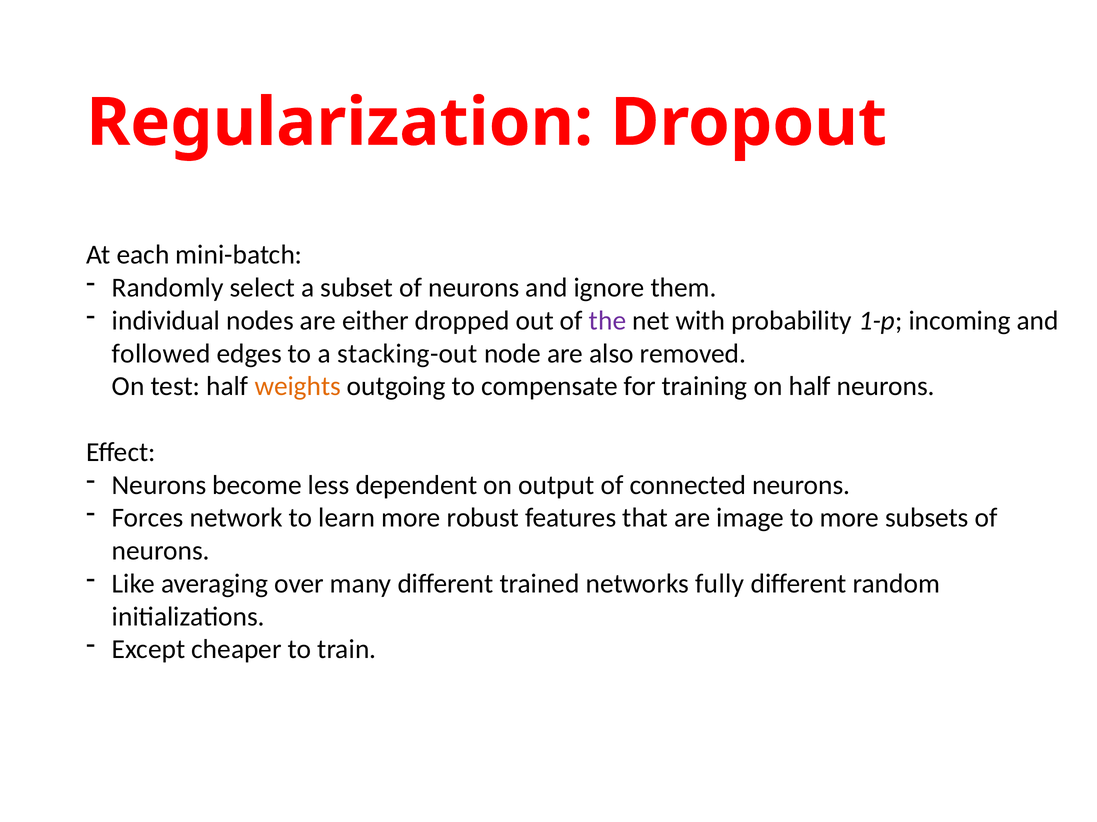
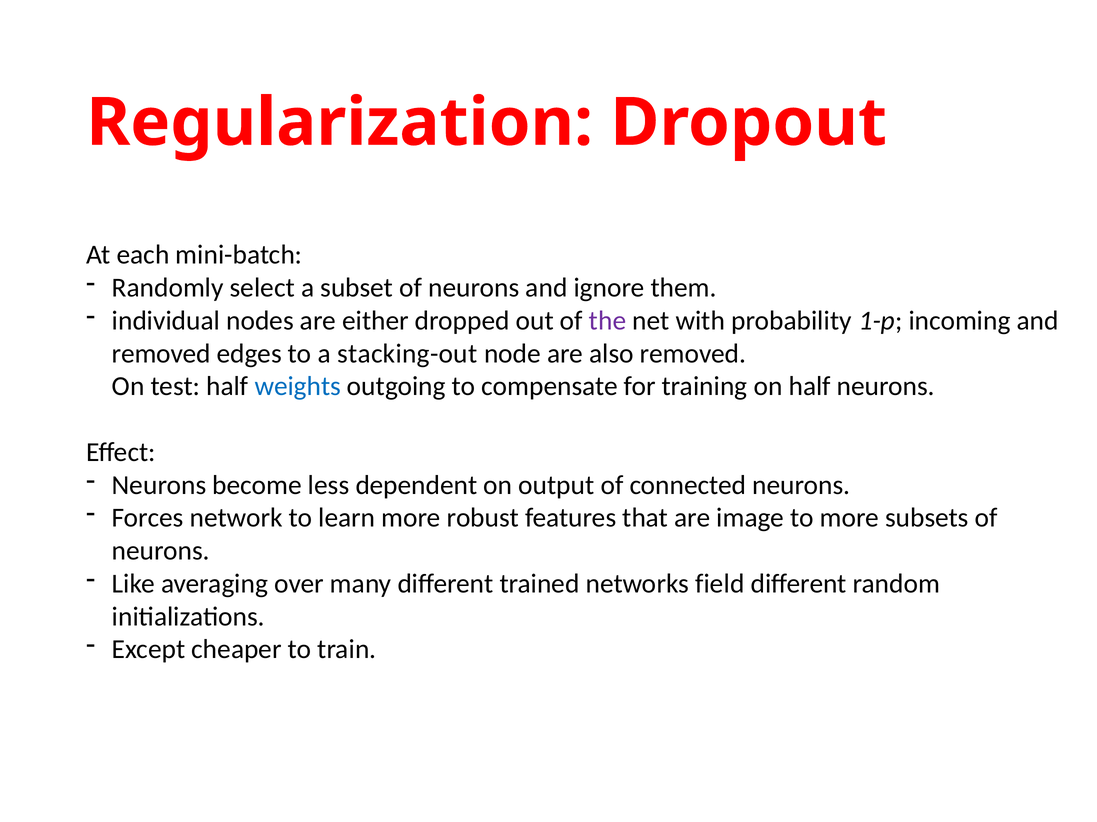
followed: followed -> removed (161, 354)
weights colour: orange -> blue (298, 387)
fully: fully -> field (720, 584)
